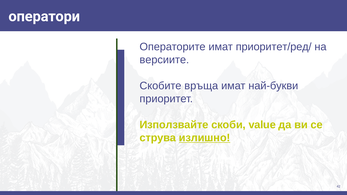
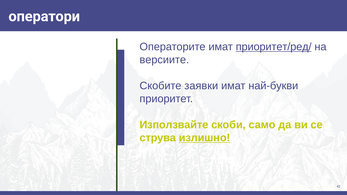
приоритет/ред/ underline: none -> present (274, 47)
връща: връща -> заявки (201, 86)
value: value -> само (262, 125)
